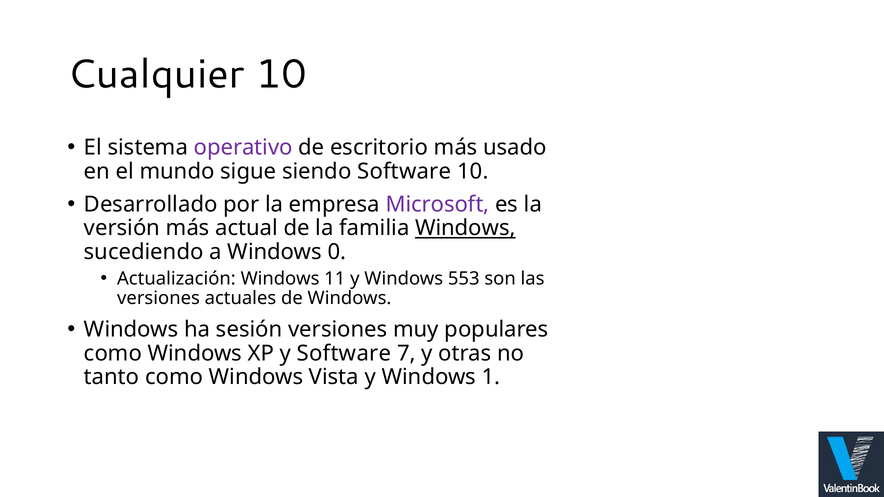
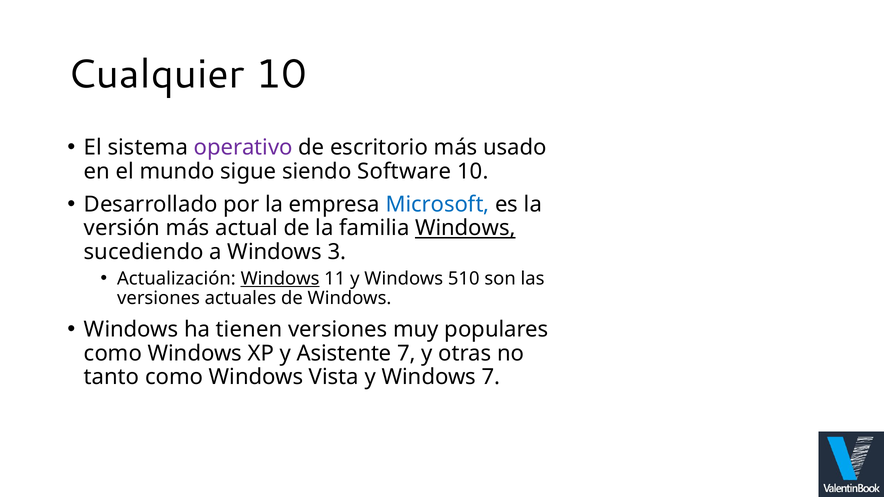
Microsoft colour: purple -> blue (437, 204)
0: 0 -> 3 (337, 252)
Windows underline: none -> present (280, 279)
553: 553 -> 510 (464, 279)
sesión: sesión -> tienen (249, 330)
y Software: Software -> Asistente (344, 353)
Windows 1: 1 -> 7 (491, 377)
